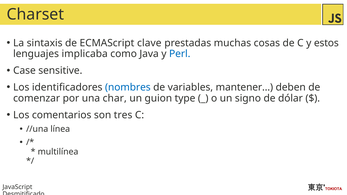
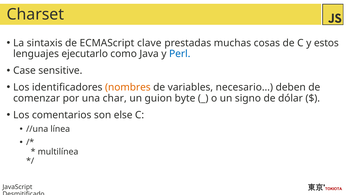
implicaba: implicaba -> ejecutarlo (85, 54)
nombres colour: blue -> orange (128, 87)
mantener…: mantener… -> necesario… (244, 87)
type: type -> byte (185, 98)
tres: tres -> else (123, 115)
